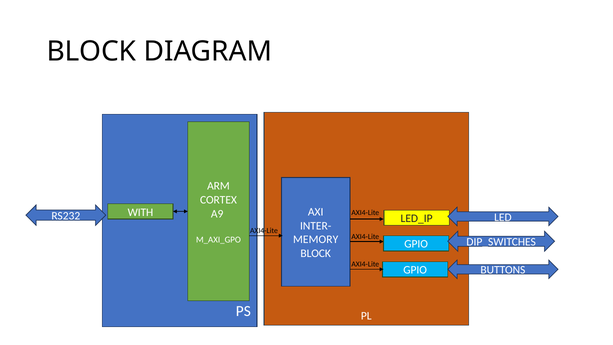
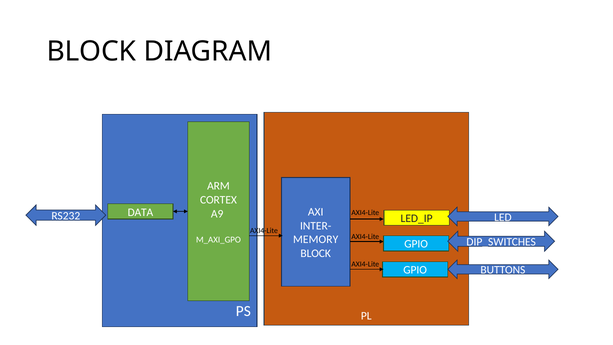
WITH: WITH -> DATA (140, 212)
